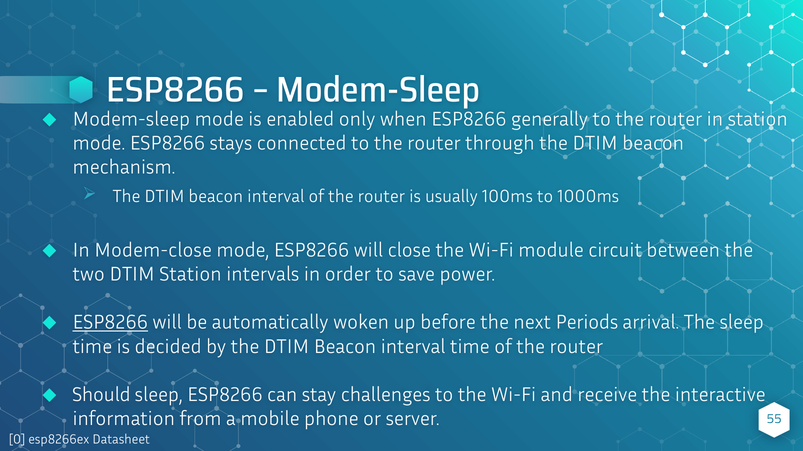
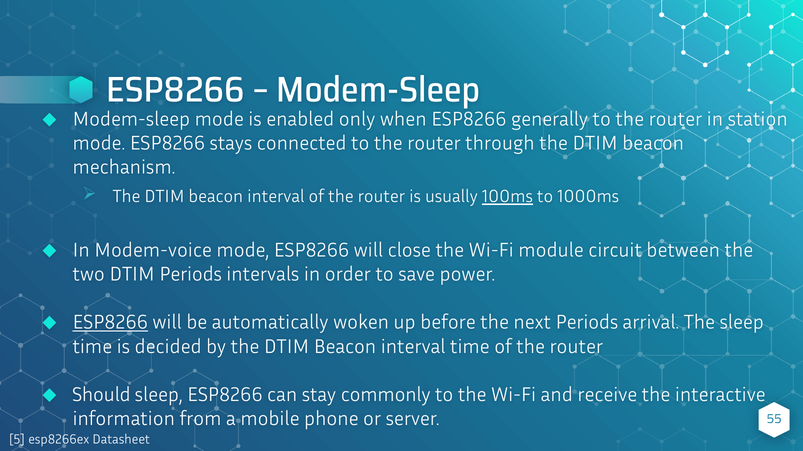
100ms underline: none -> present (507, 197)
Modem-close: Modem-close -> Modem-voice (153, 251)
DTIM Station: Station -> Periods (191, 275)
challenges: challenges -> commonly (386, 395)
0: 0 -> 5 (17, 440)
